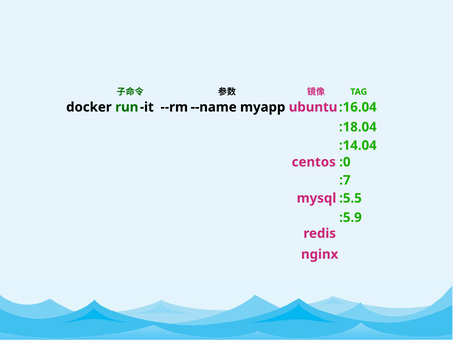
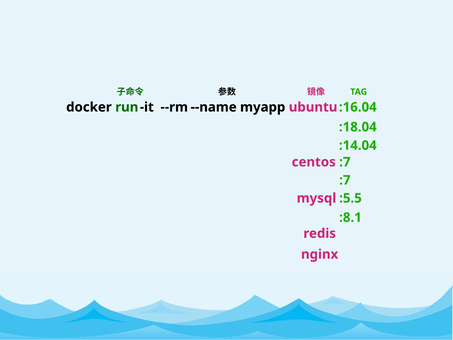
centos :0: :0 -> :7 (345, 162)
:5.9: :5.9 -> :8.1 (350, 217)
